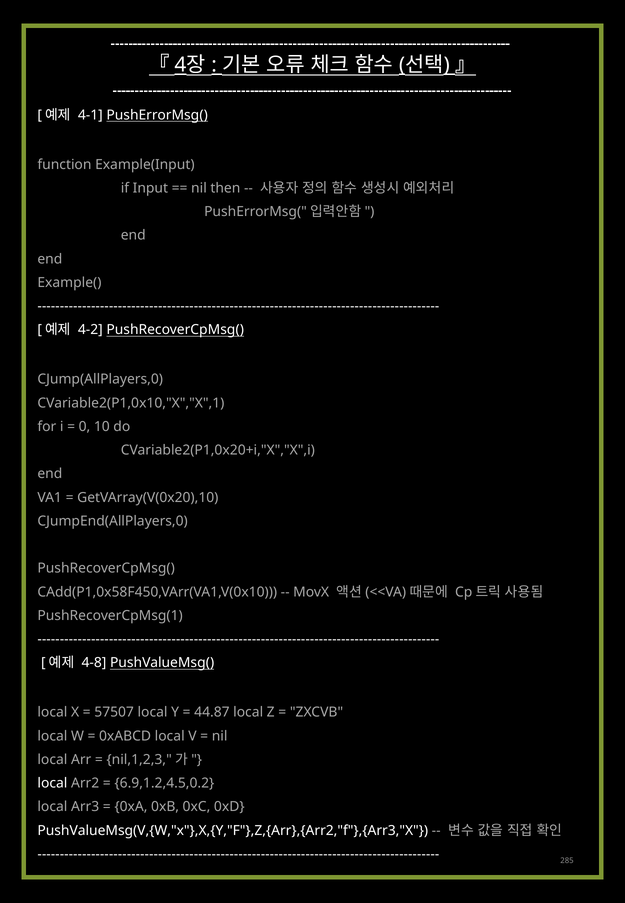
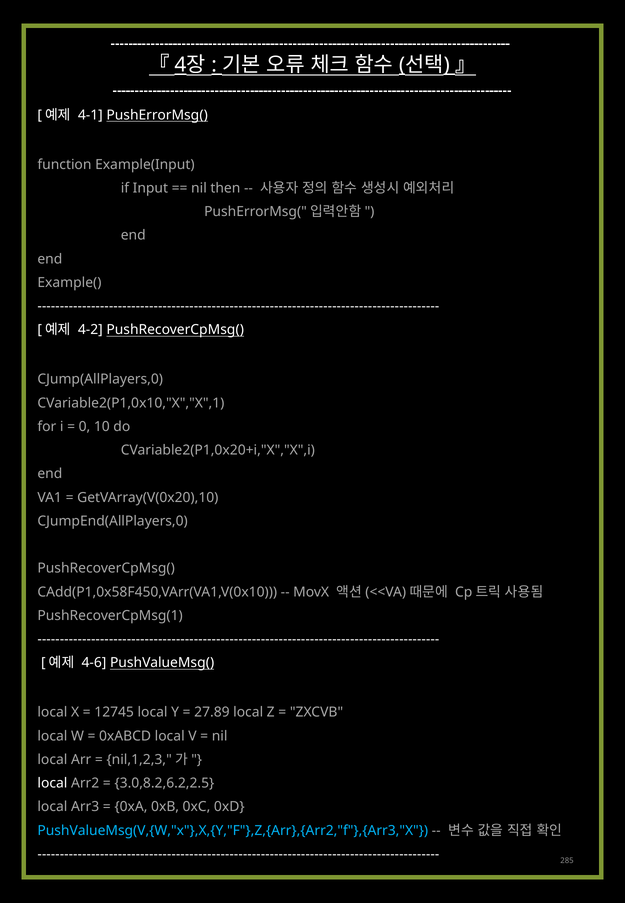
4-8: 4-8 -> 4-6 (94, 663)
57507: 57507 -> 12745 (114, 712)
44.87: 44.87 -> 27.89 (212, 712)
6.9,1.2,4.5,0.2: 6.9,1.2,4.5,0.2 -> 3.0,8.2,6.2,2.5 (164, 783)
PushValueMsg(V,{W,"x"},X,{Y,"F"},Z,{Arr},{Arr2,"f"},{Arr3,"X colour: white -> light blue (233, 830)
